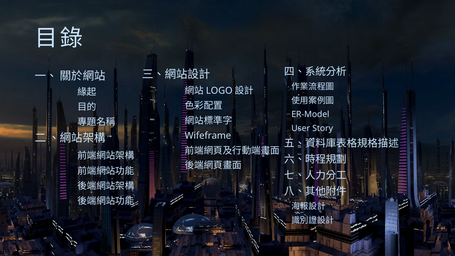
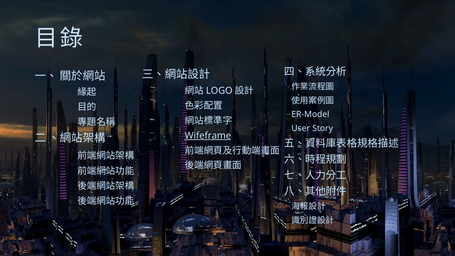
Wifeframe underline: none -> present (208, 136)
